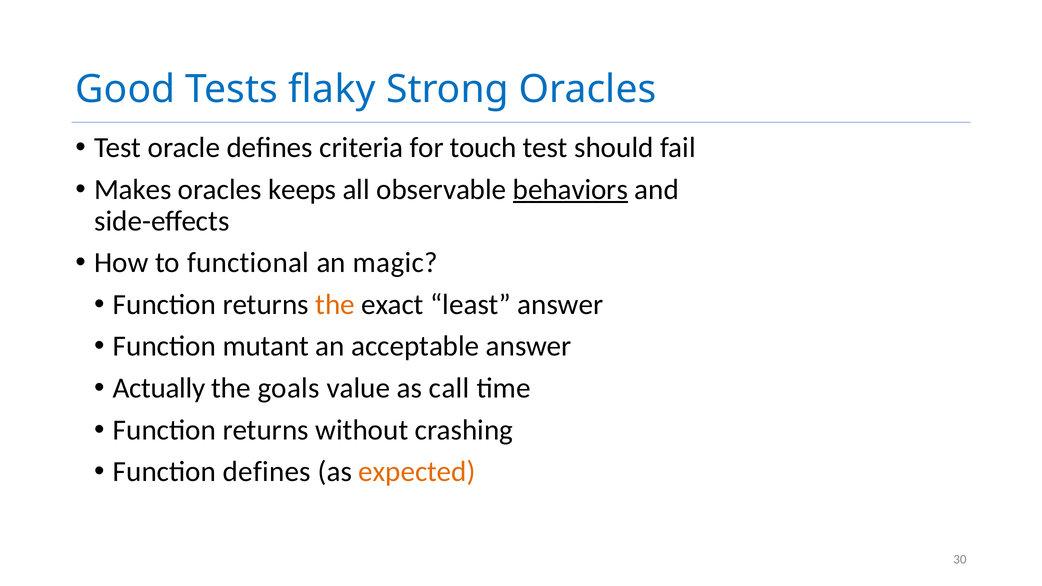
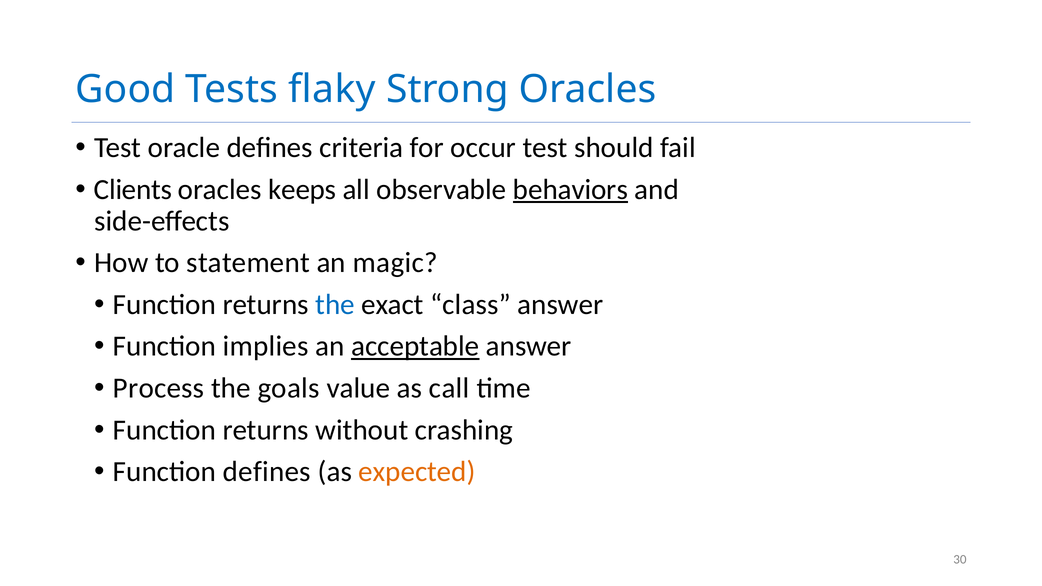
touch: touch -> occur (483, 148)
Makes: Makes -> Clients (133, 190)
functional: functional -> statement (248, 263)
the colour: orange -> blue (335, 305)
least: least -> class (470, 305)
mutant: mutant -> implies (266, 346)
acceptable underline: none -> present (415, 346)
Actually: Actually -> Process (159, 388)
